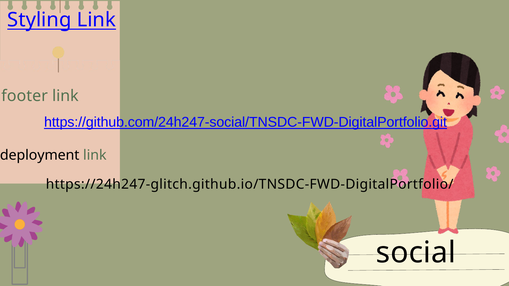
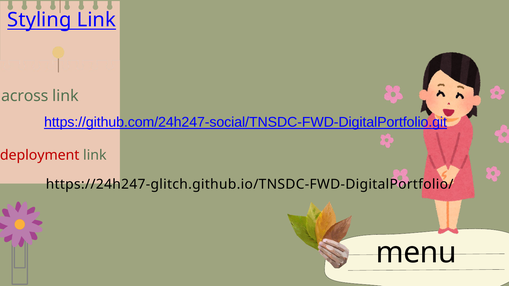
footer: footer -> across (25, 96)
deployment colour: black -> red (40, 155)
social: social -> menu (416, 253)
